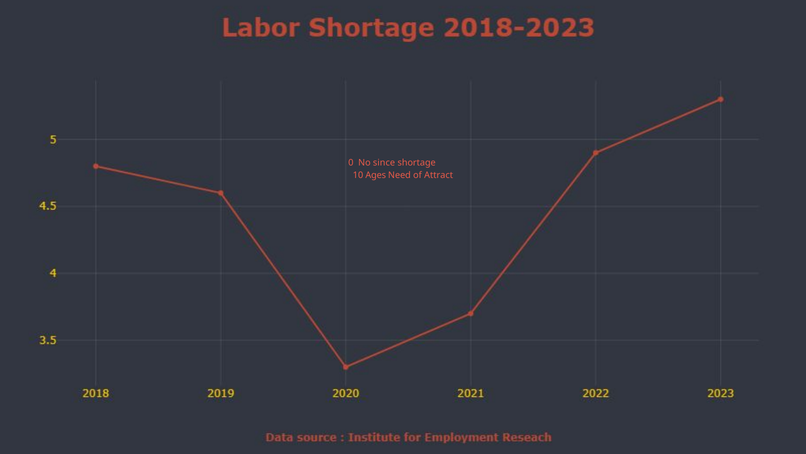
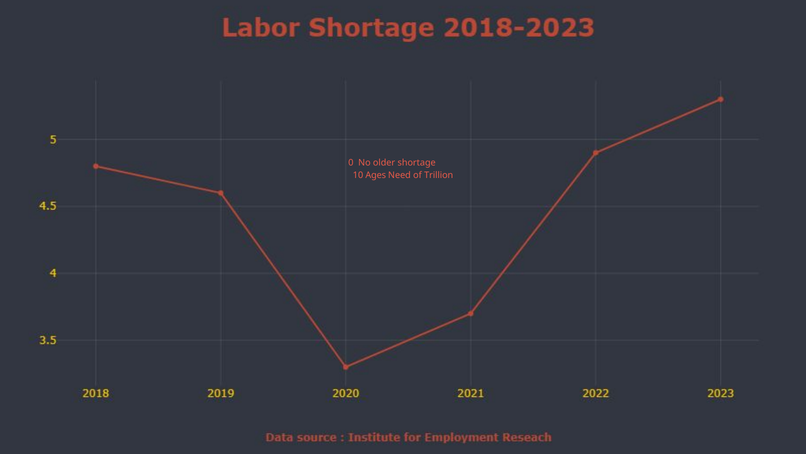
since: since -> older (384, 162)
Attract: Attract -> Trillion (439, 175)
